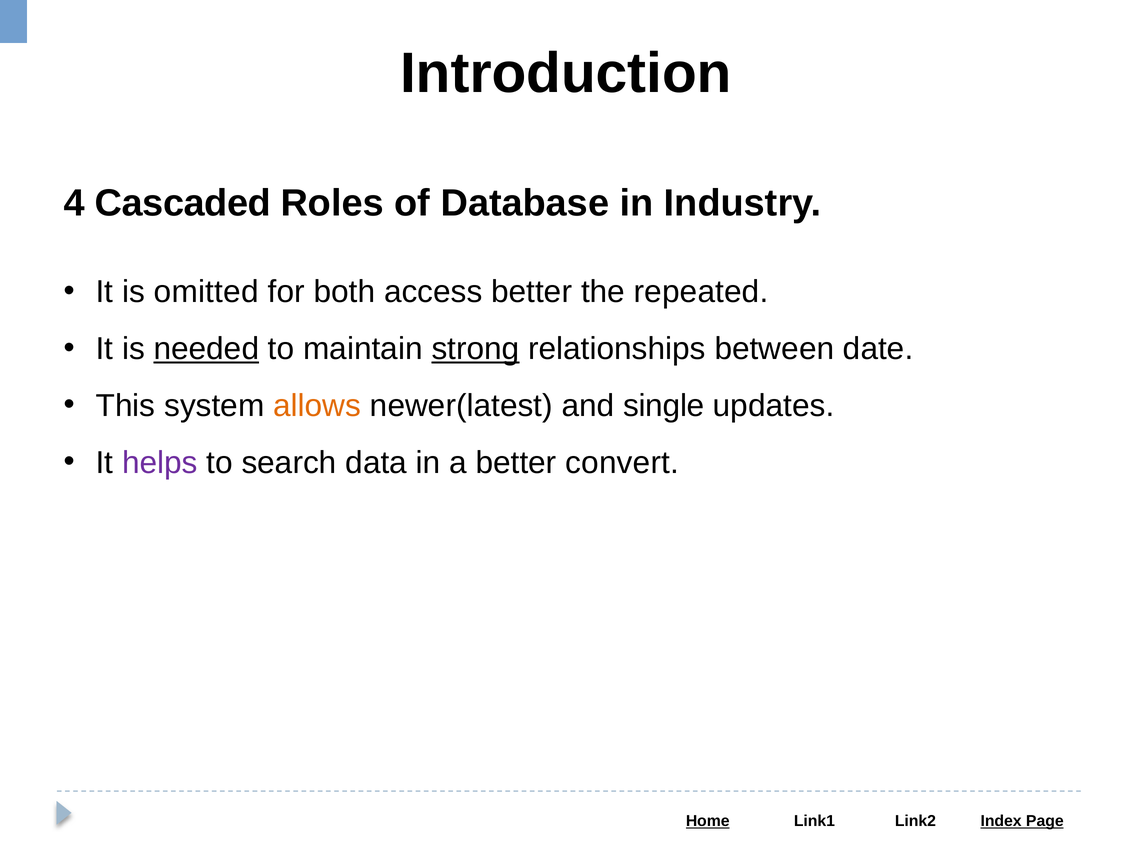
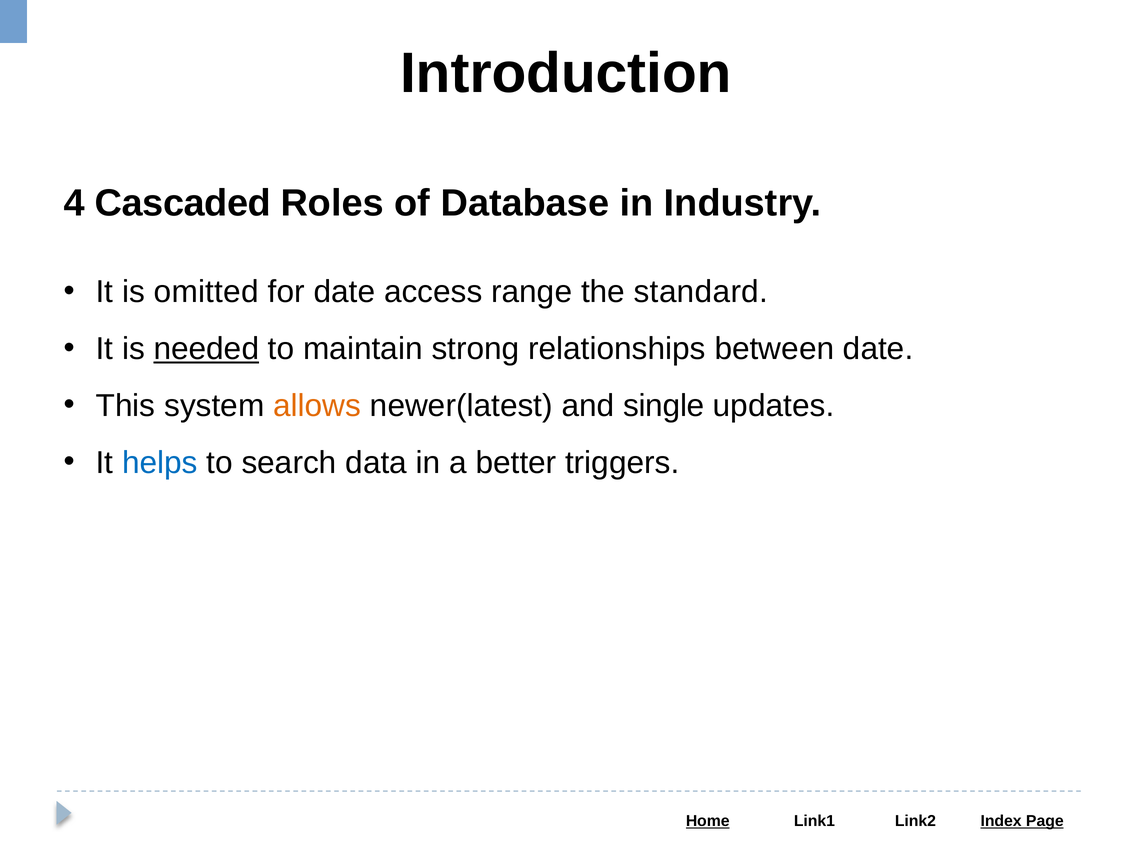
for both: both -> date (345, 292)
access better: better -> range (532, 292)
repeated: repeated -> standard (701, 292)
strong underline: present -> none (475, 349)
helps colour: purple -> blue (160, 462)
convert: convert -> triggers (622, 462)
